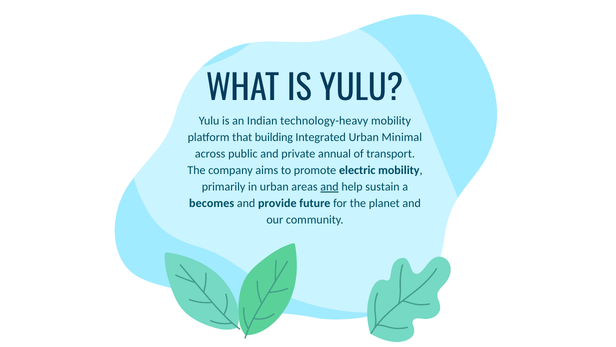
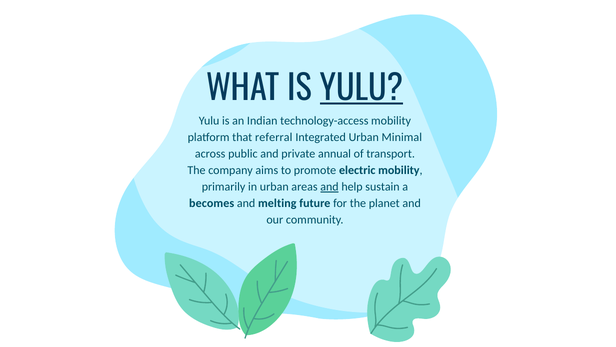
YULU underline: none -> present (362, 89)
technology-heavy: technology-heavy -> technology-access (324, 121)
building: building -> referral (274, 137)
provide: provide -> melting (277, 203)
